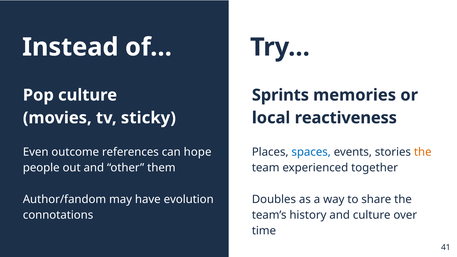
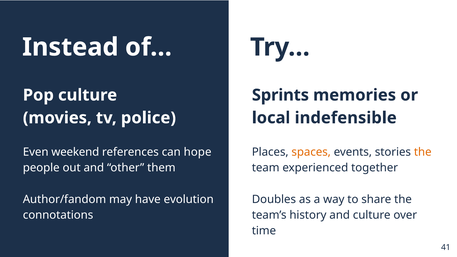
sticky: sticky -> police (148, 118)
reactiveness: reactiveness -> indefensible (346, 118)
outcome: outcome -> weekend (75, 152)
spaces colour: blue -> orange (311, 152)
